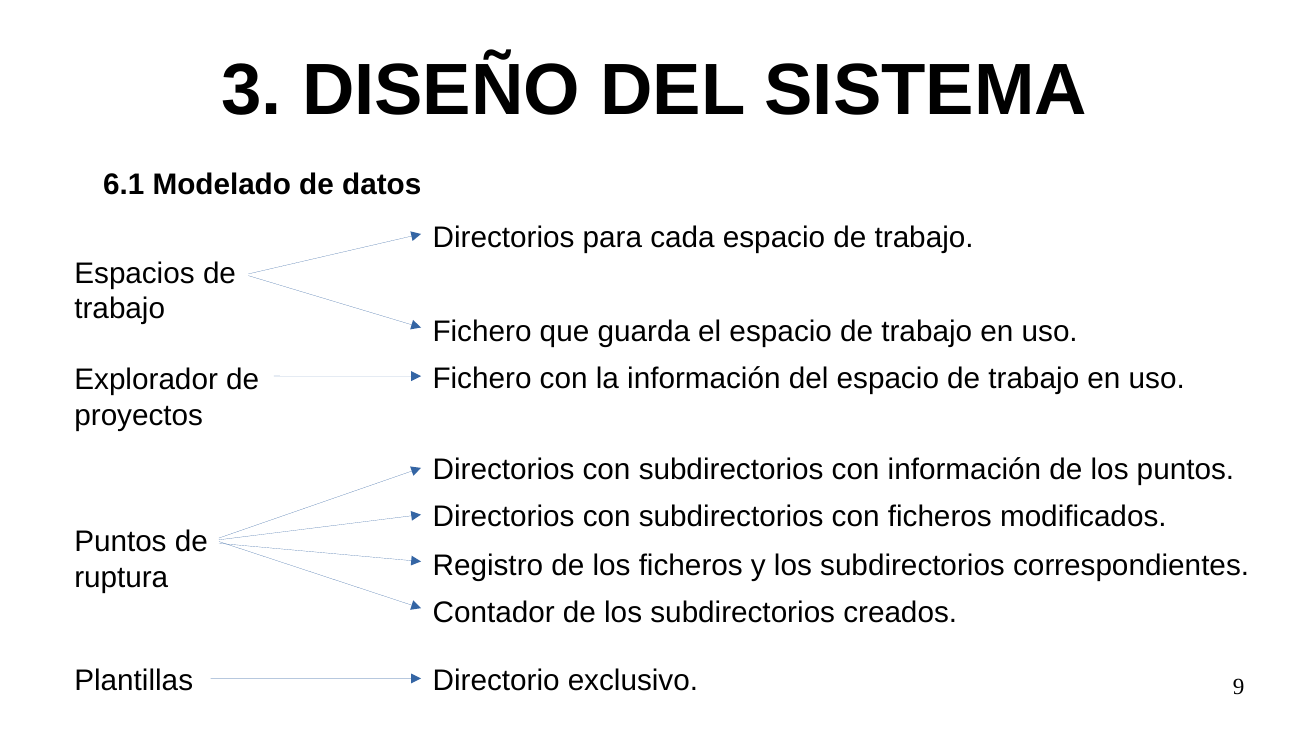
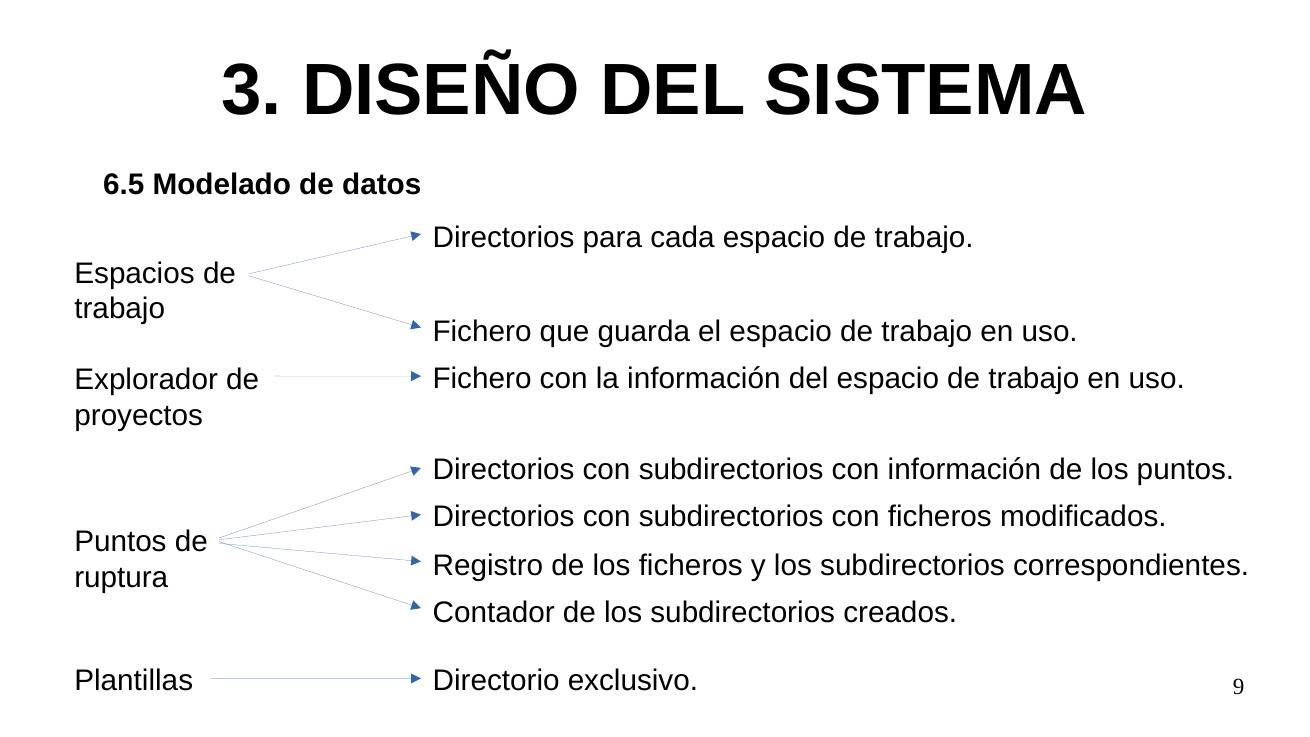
6.1: 6.1 -> 6.5 (124, 184)
